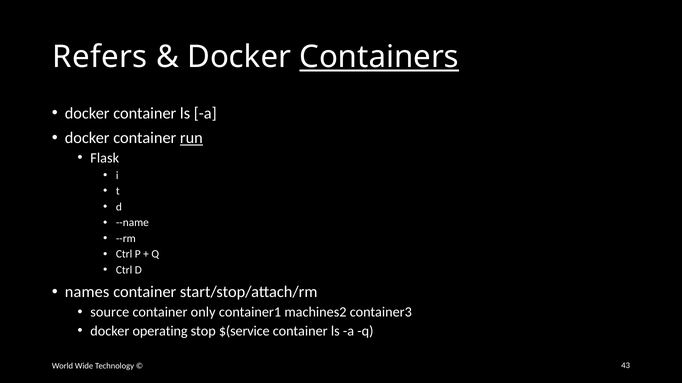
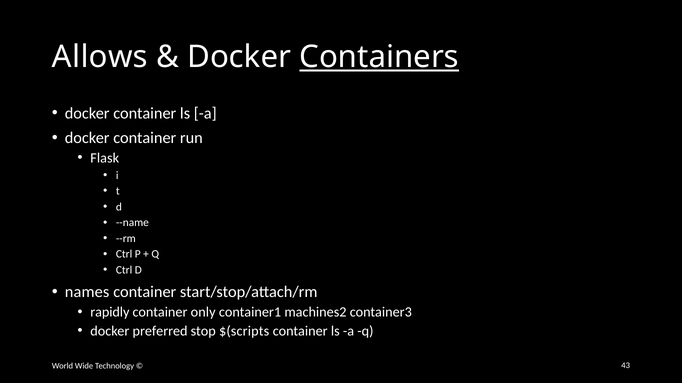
Refers: Refers -> Allows (100, 57)
run underline: present -> none (191, 138)
source: source -> rapidly (110, 312)
operating: operating -> preferred (160, 331)
$(service: $(service -> $(scripts (244, 331)
